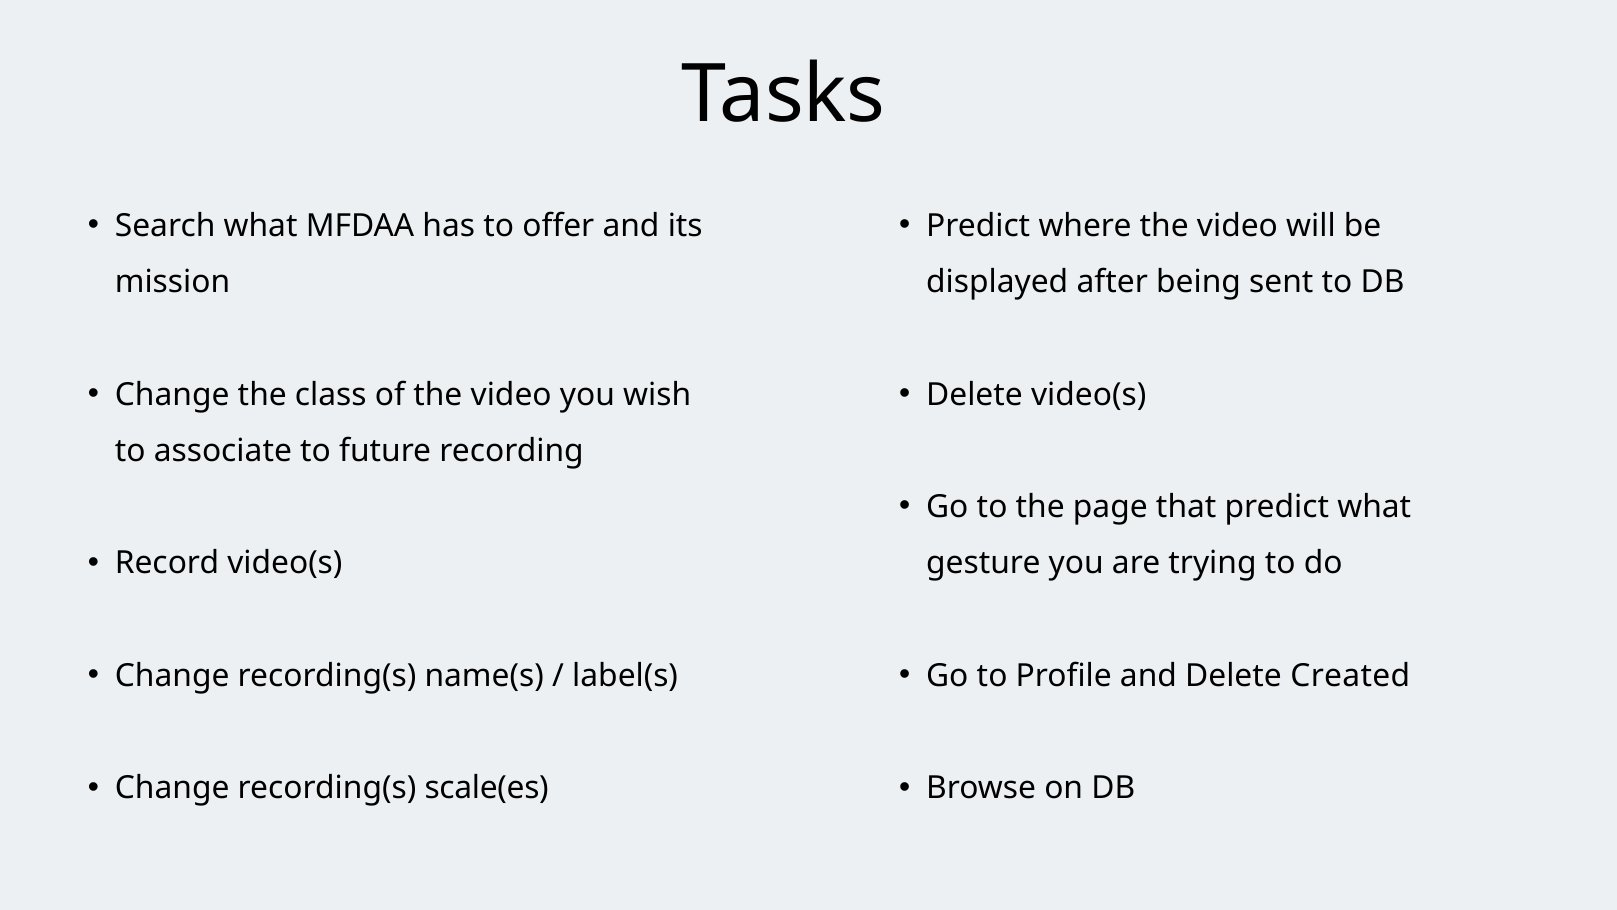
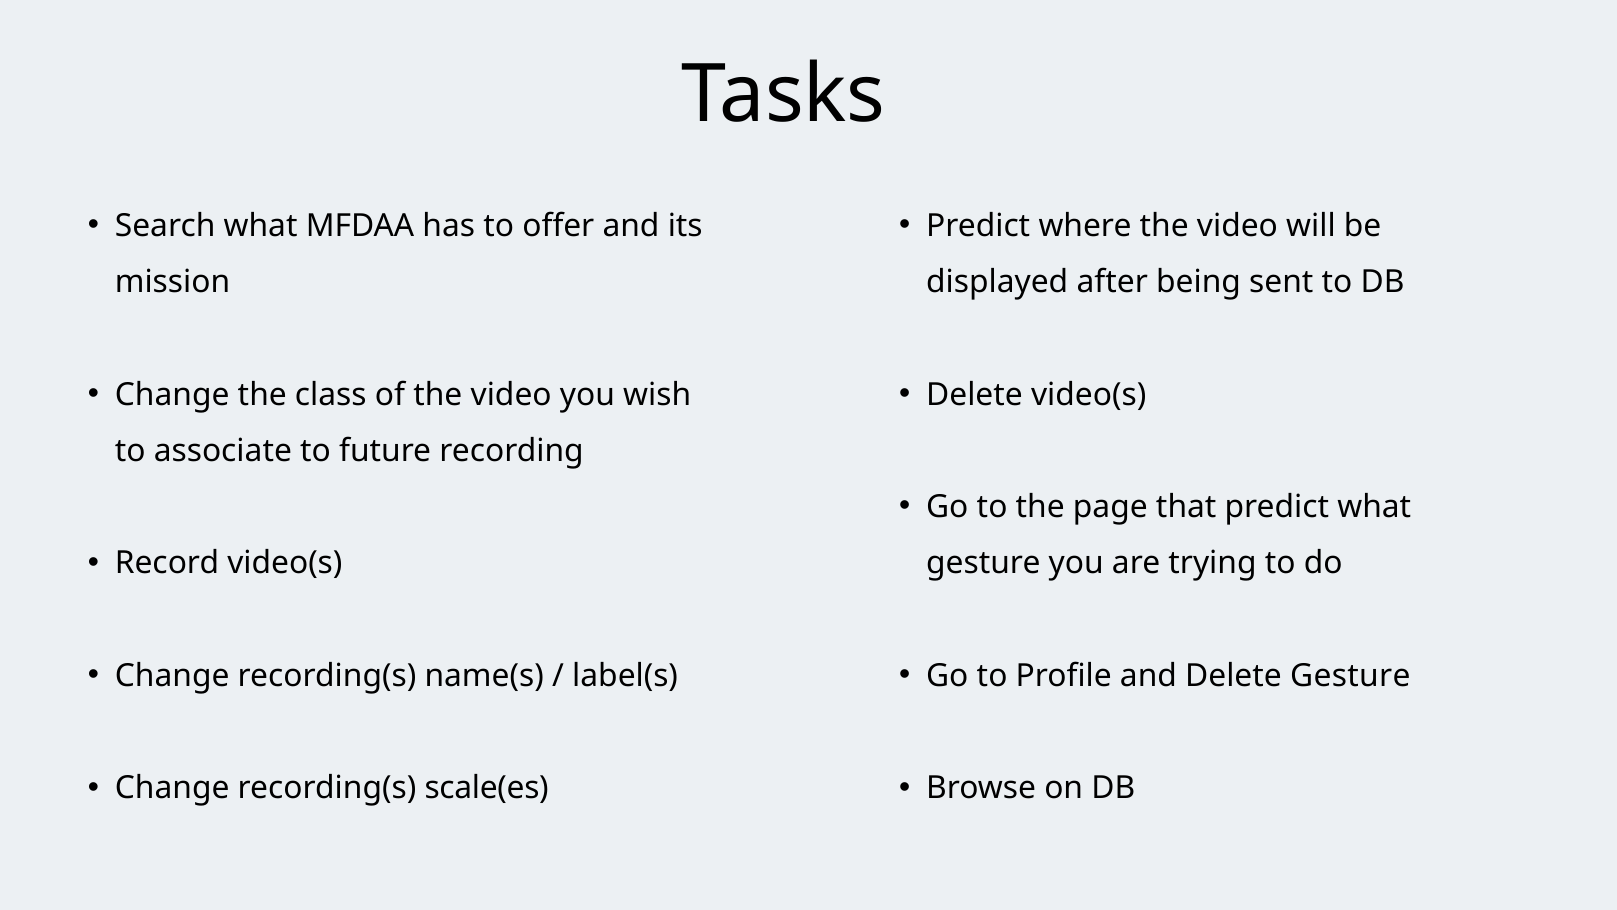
Delete Created: Created -> Gesture (1350, 676)
